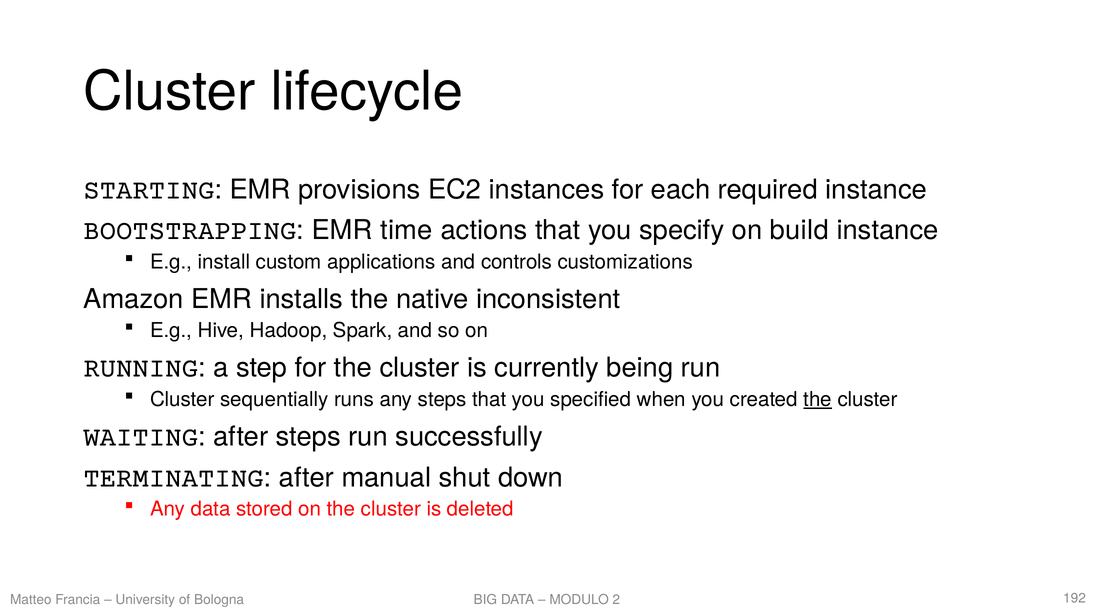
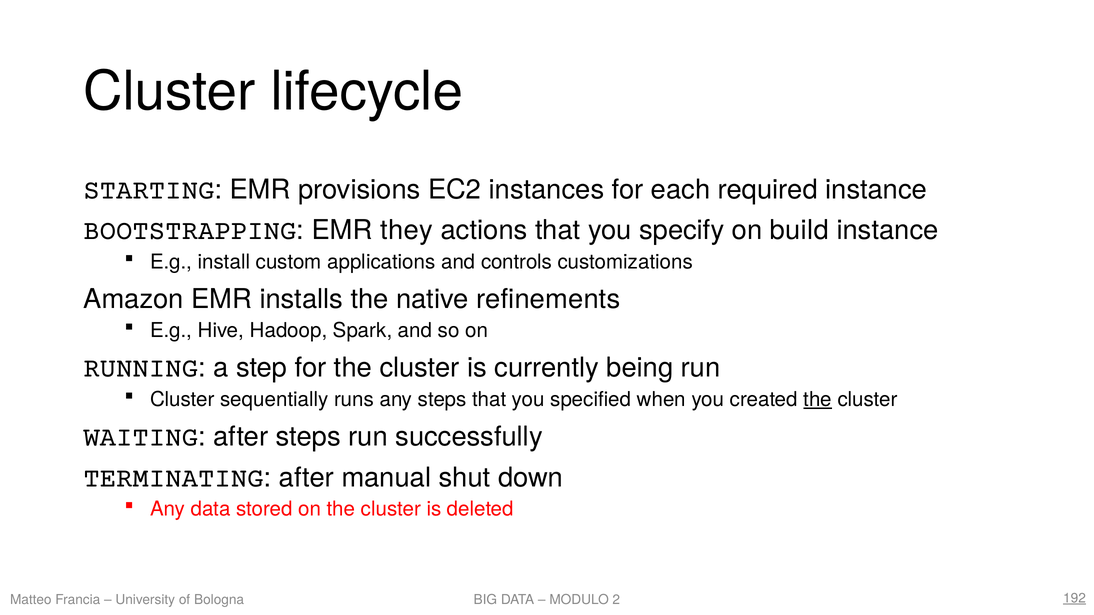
time: time -> they (406, 231)
inconsistent: inconsistent -> refinements (548, 299)
192 underline: none -> present (1074, 598)
